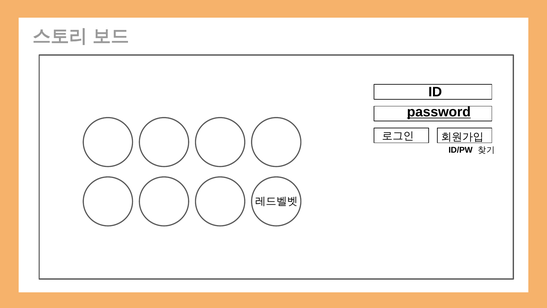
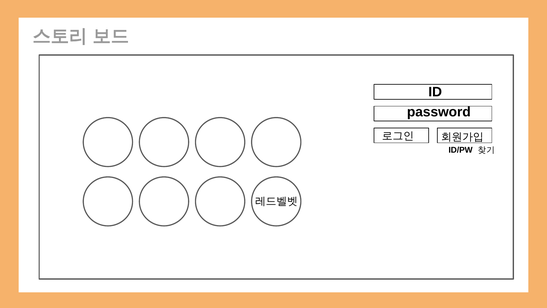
password underline: present -> none (439, 112)
